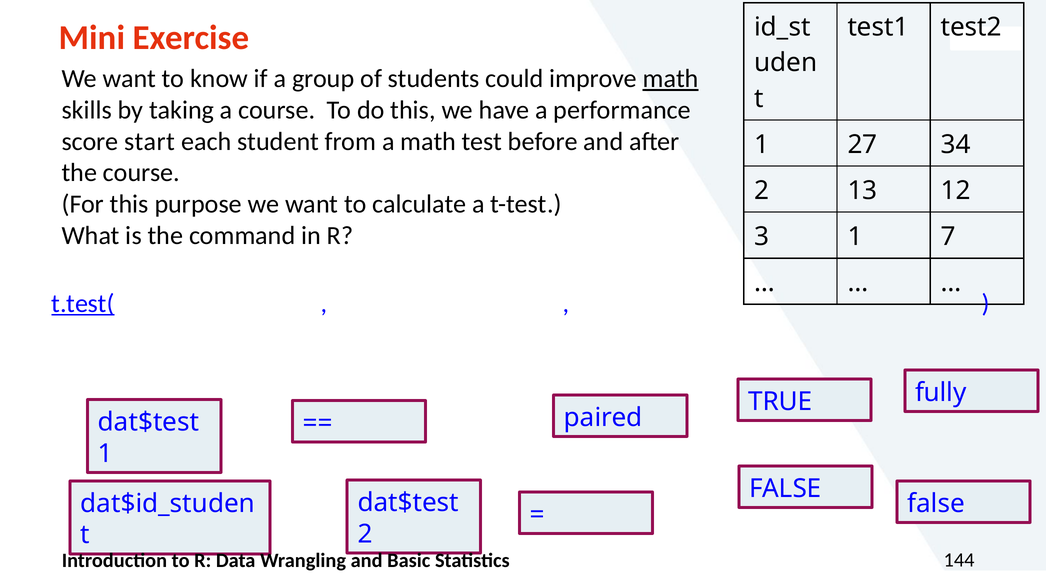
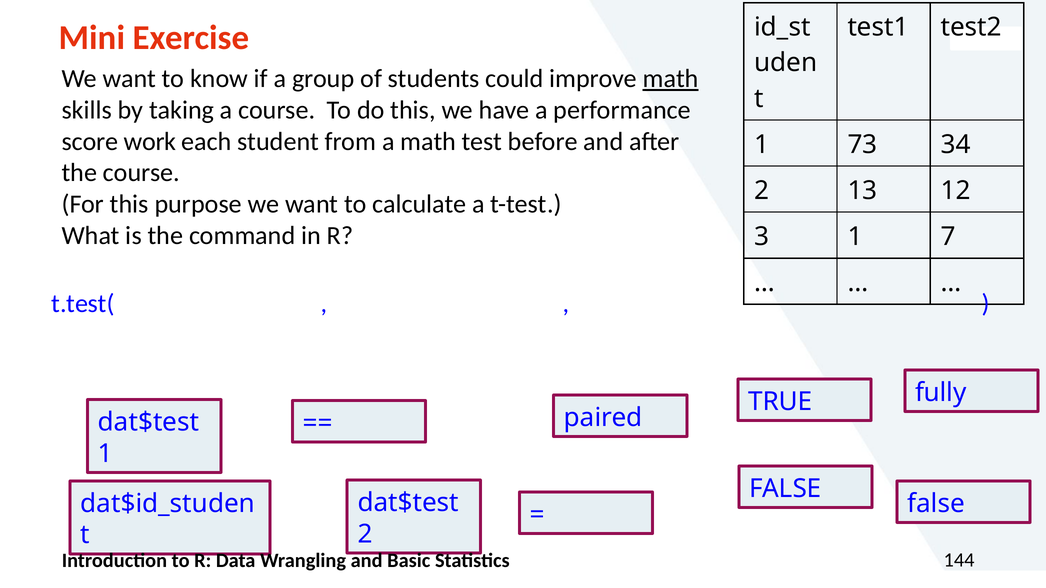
start: start -> work (150, 142)
27: 27 -> 73 (862, 145)
t.test( underline: present -> none (83, 304)
